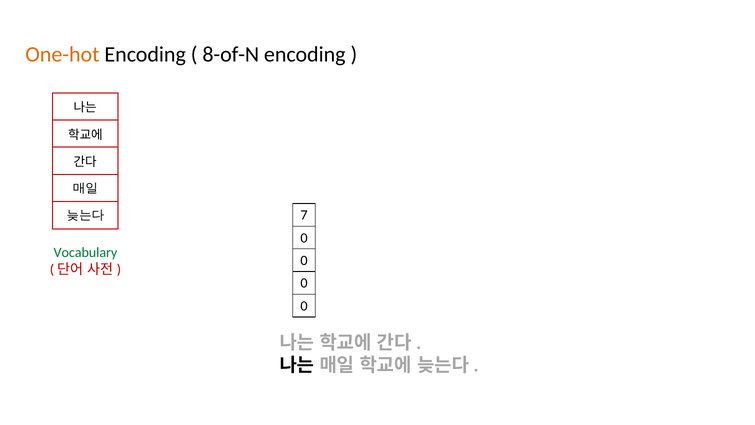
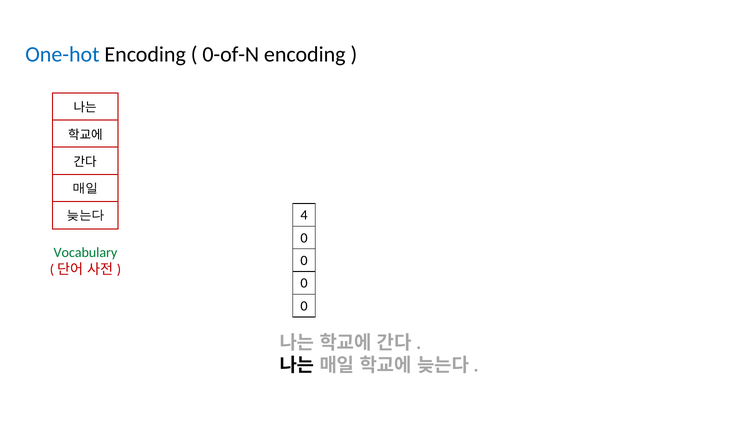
One-hot colour: orange -> blue (62, 55)
8-of-N: 8-of-N -> 0-of-N (231, 55)
7: 7 -> 4 (304, 215)
